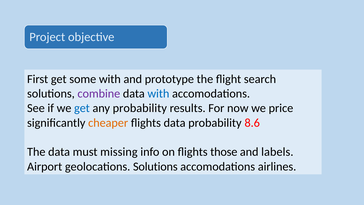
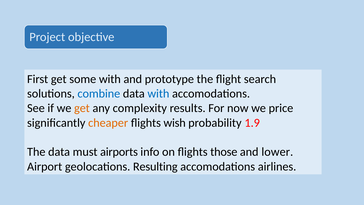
combine colour: purple -> blue (99, 94)
get colour: blue -> orange (82, 108)
any probability: probability -> complexity (140, 108)
flights data: data -> wish (175, 123)
8.6: 8.6 -> 1.9 (252, 123)
missing: missing -> airports (119, 152)
labels: labels -> lower (277, 152)
geolocations Solutions: Solutions -> Resulting (155, 166)
